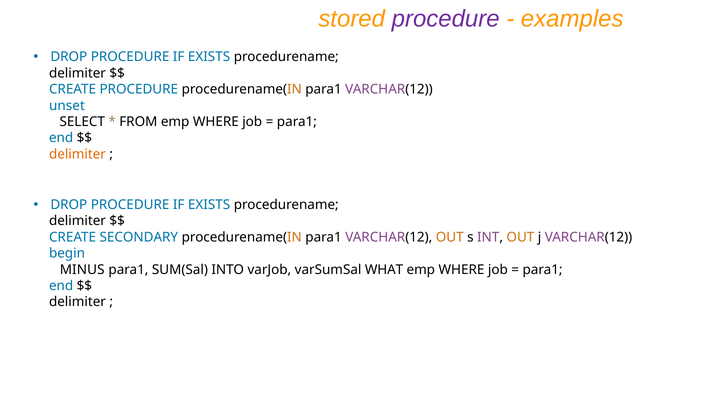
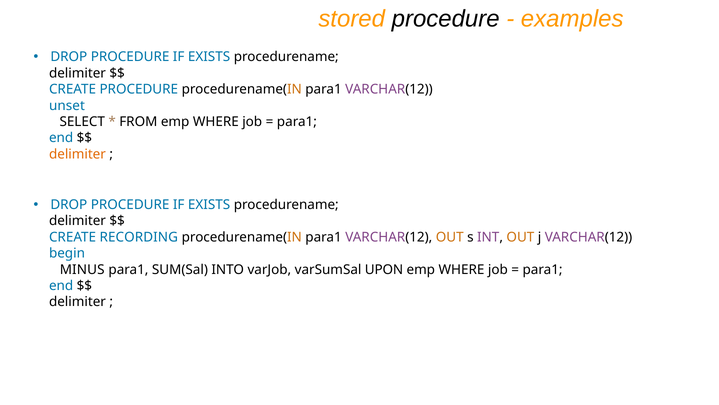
procedure colour: purple -> black (446, 19)
SECONDARY: SECONDARY -> RECORDING (139, 237)
WHAT: WHAT -> UPON (384, 269)
